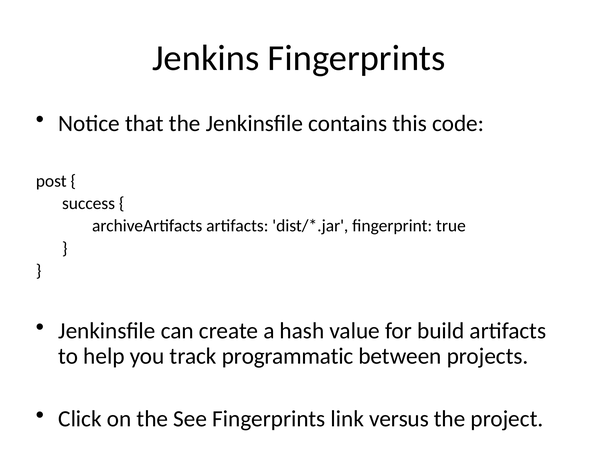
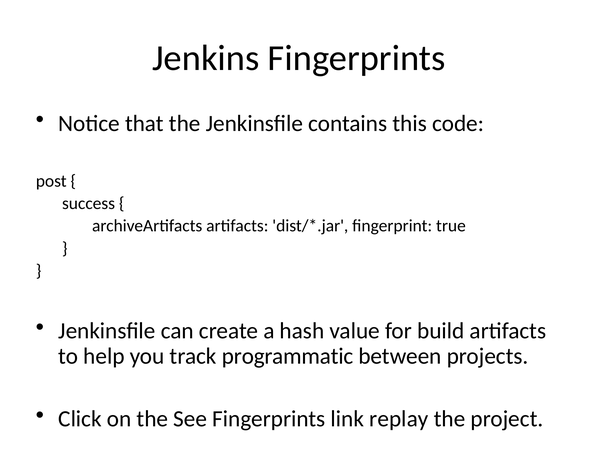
versus: versus -> replay (399, 418)
